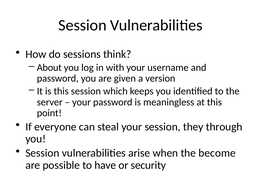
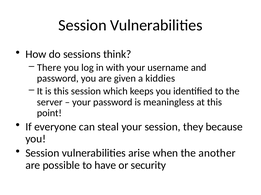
About: About -> There (49, 68)
version: version -> kiddies (160, 79)
through: through -> because (224, 127)
become: become -> another (217, 154)
